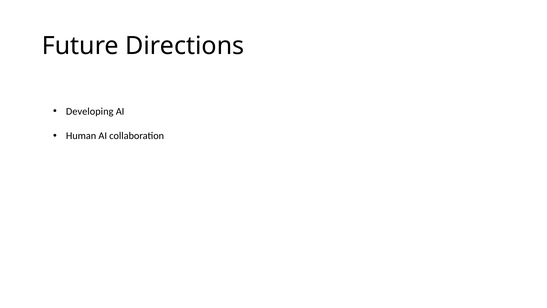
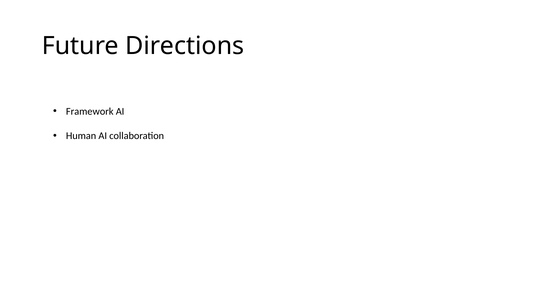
Developing: Developing -> Framework (90, 111)
